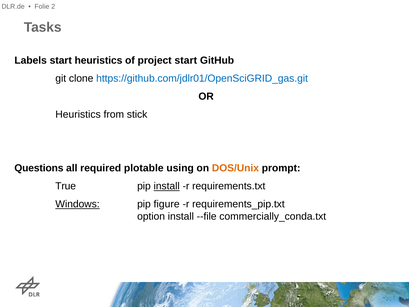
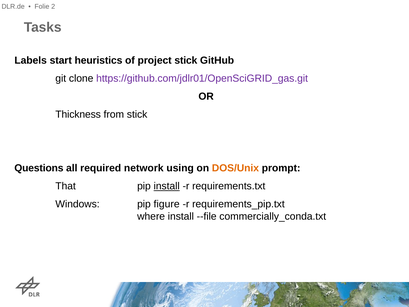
project start: start -> stick (186, 60)
https://github.com/jdlr01/OpenSciGRID_gas.git colour: blue -> purple (202, 78)
Heuristics: Heuristics -> Thickness (78, 114)
plotable: plotable -> network (144, 168)
True: True -> That (66, 186)
Windows underline: present -> none (78, 204)
option: option -> where (151, 216)
